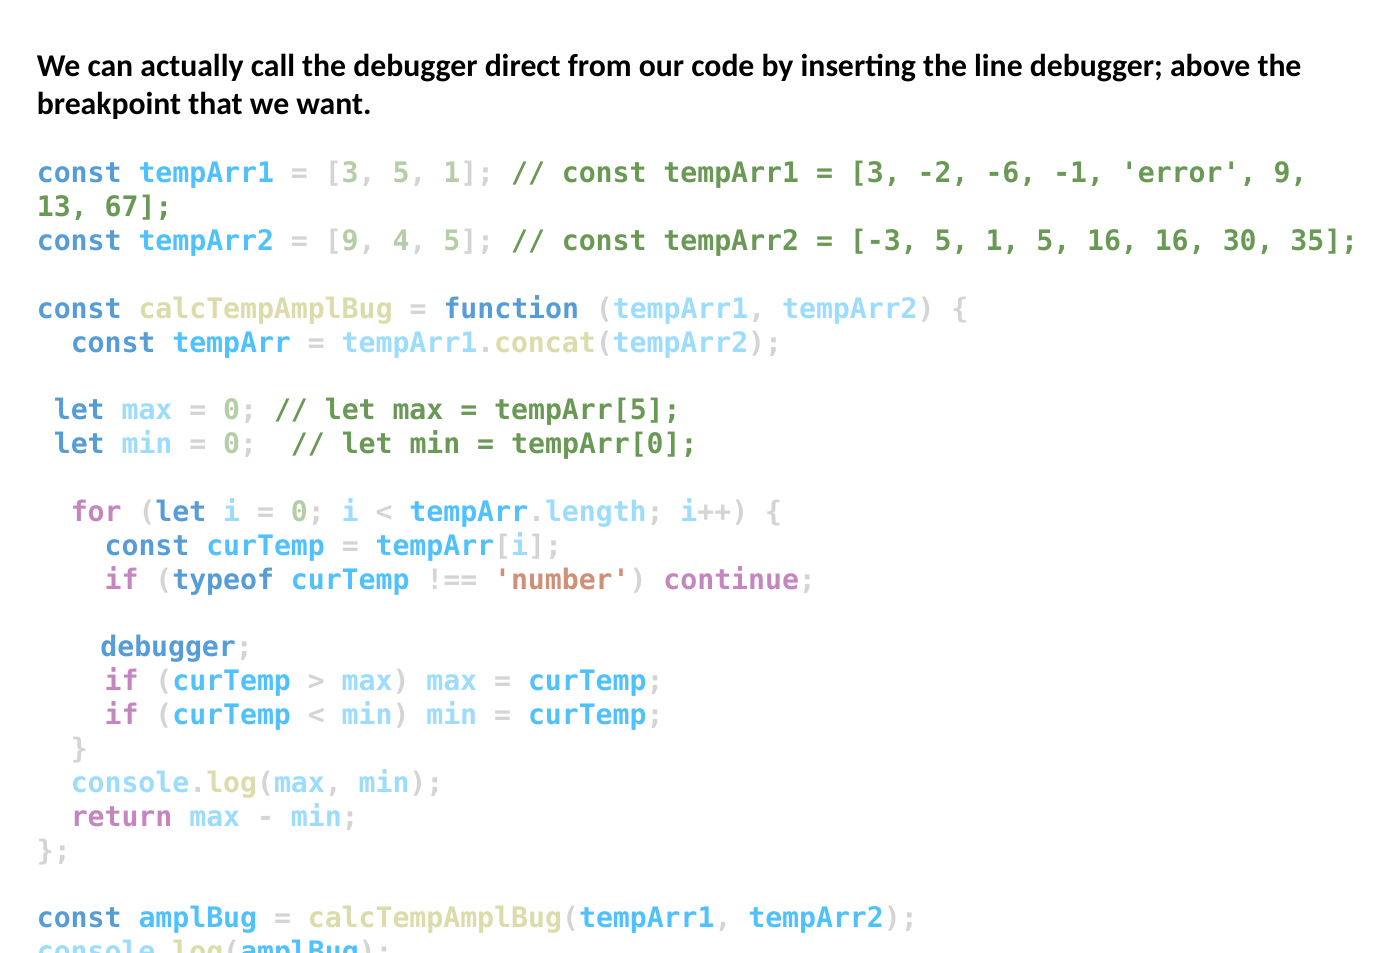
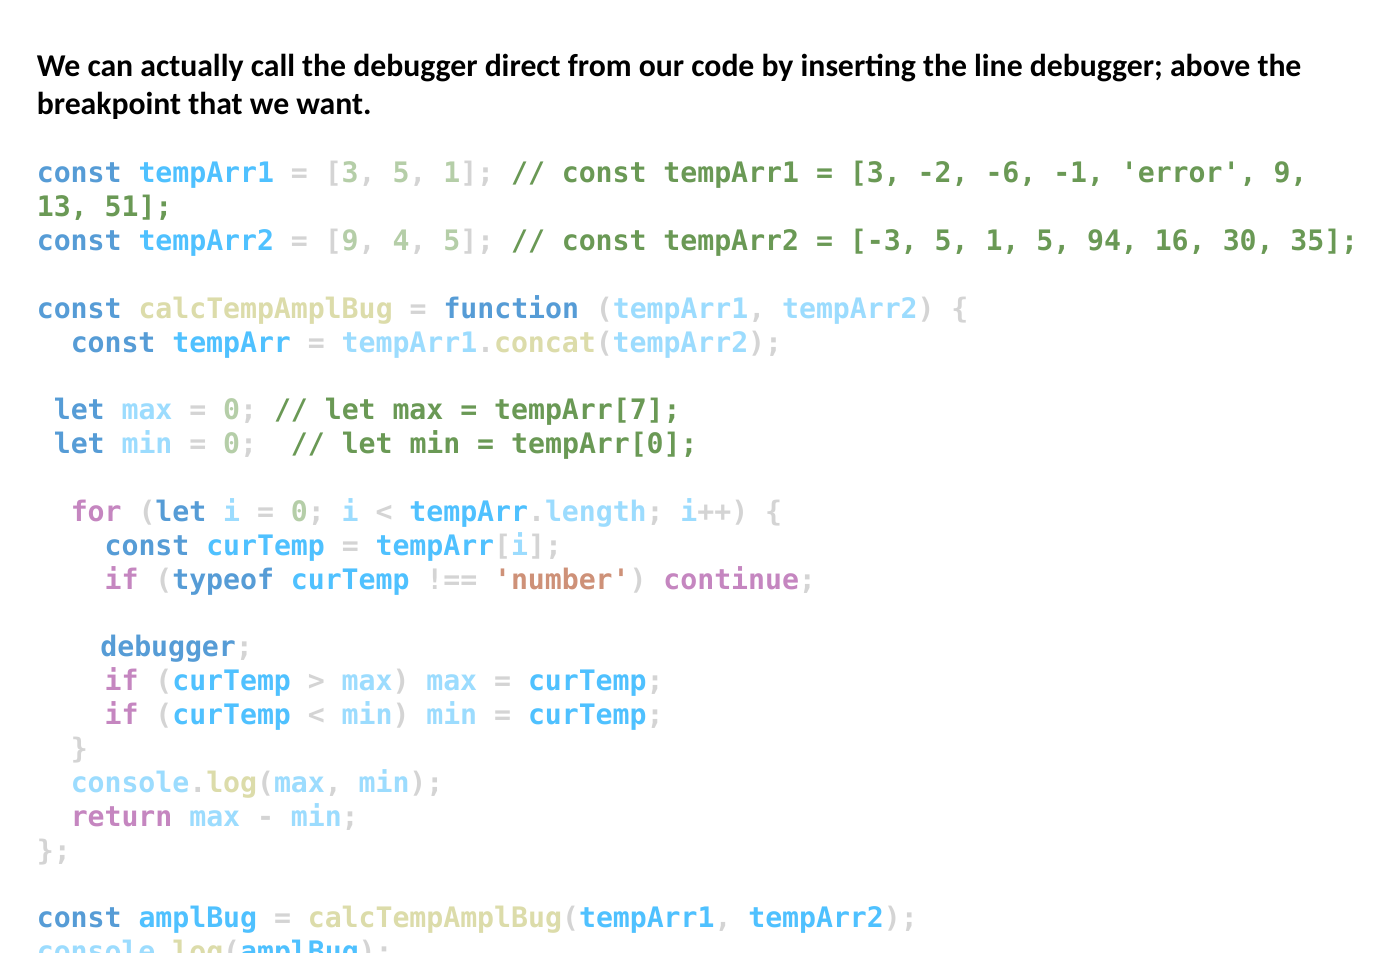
67: 67 -> 51 (139, 207)
5 16: 16 -> 94 (1113, 241)
tempArr[5: tempArr[5 -> tempArr[7 (587, 410)
